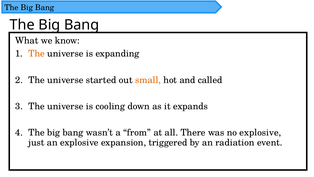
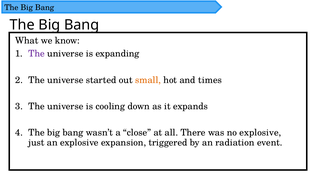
The colour: orange -> purple (37, 54)
called: called -> times (210, 80)
from: from -> close (137, 132)
